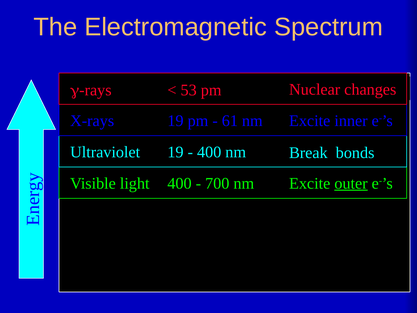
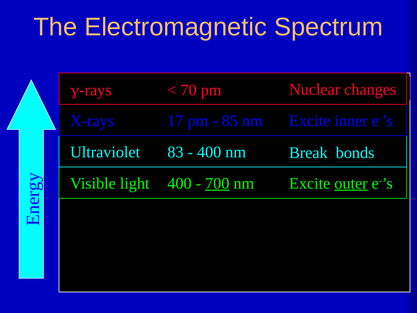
53: 53 -> 70 (189, 90)
X-rays 19: 19 -> 17 (176, 121)
61: 61 -> 85 (230, 121)
Ultraviolet 19: 19 -> 83 (176, 152)
700 underline: none -> present (217, 183)
